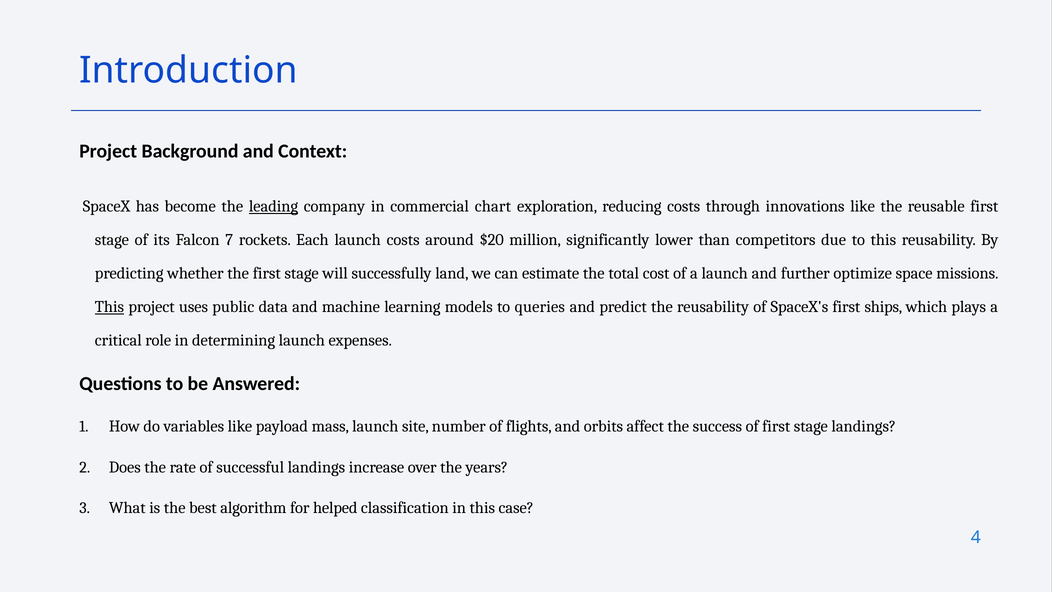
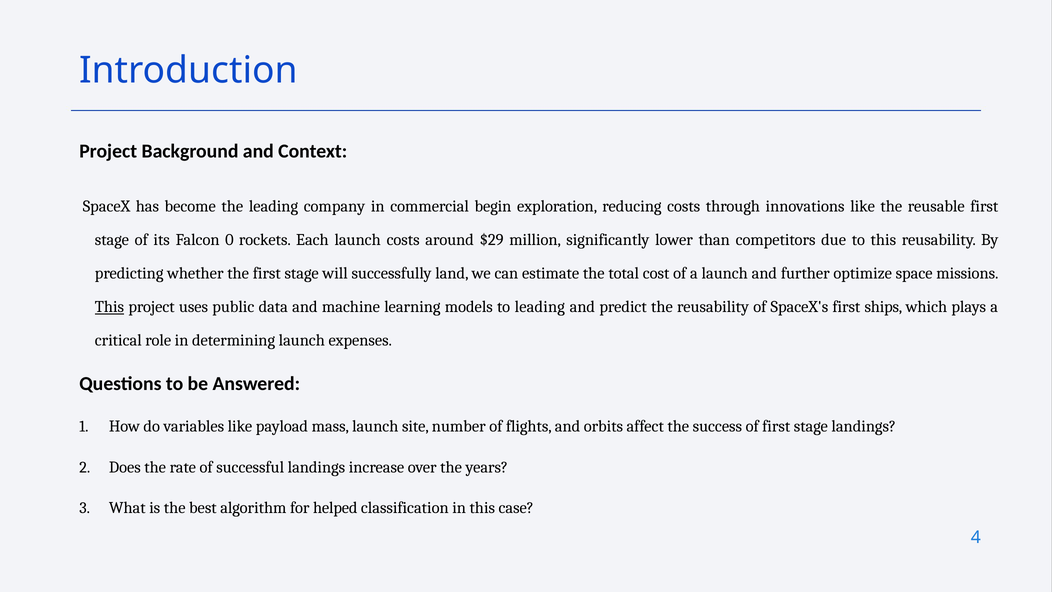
leading underline: present -> none (273, 206)
chart: chart -> begin (493, 206)
7: 7 -> 0 (229, 240)
$20: $20 -> $29 (492, 240)
to queries: queries -> leading (540, 307)
